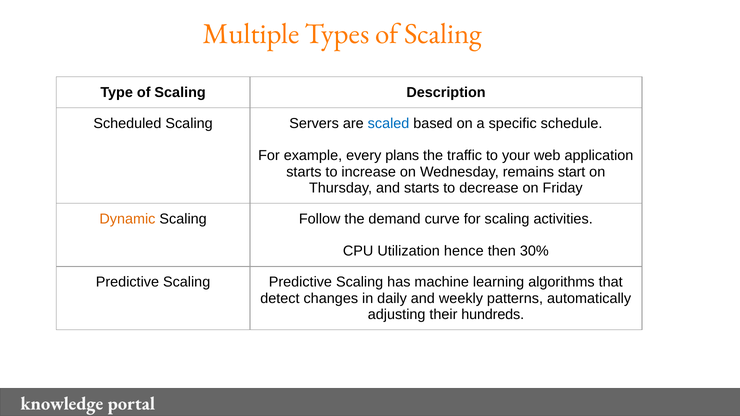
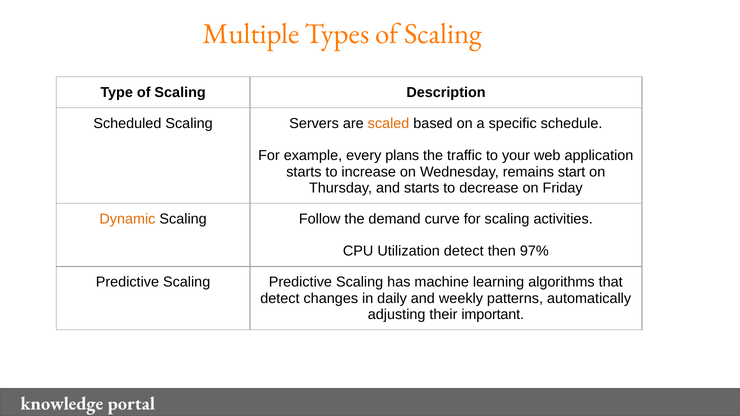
scaled colour: blue -> orange (389, 123)
Utilization hence: hence -> detect (464, 251)
30%: 30% -> 97% (534, 251)
hundreds: hundreds -> important (493, 315)
